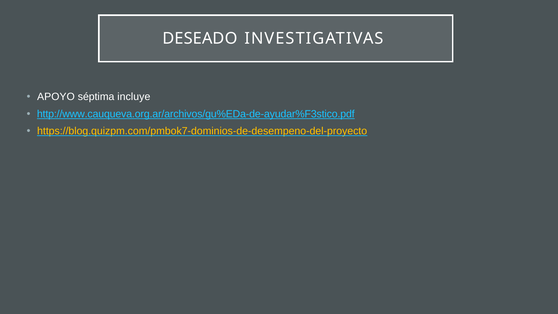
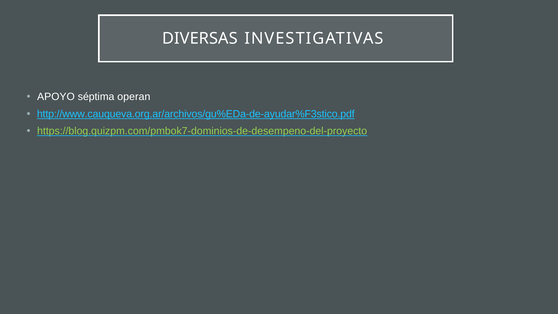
DESEADO: DESEADO -> DIVERSAS (200, 38)
incluye: incluye -> operan (134, 97)
https://blog.quizpm.com/pmbok7-dominios-de-desempeno-del-proyecto colour: yellow -> light green (202, 131)
